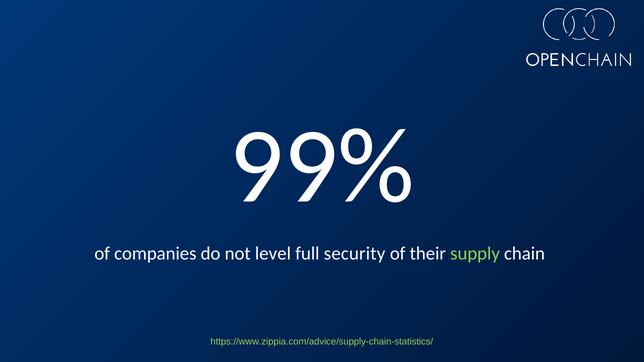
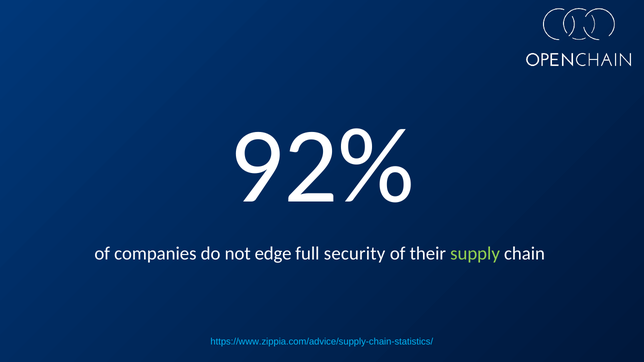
99%: 99% -> 92% (322, 166)
level: level -> edge (273, 254)
https://www.zippia.com/advice/supply-chain-statistics/ colour: light green -> light blue (322, 342)
